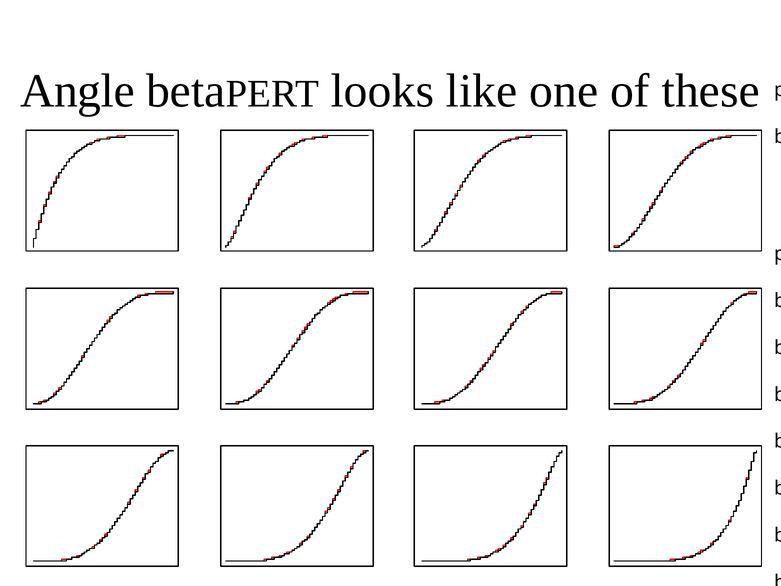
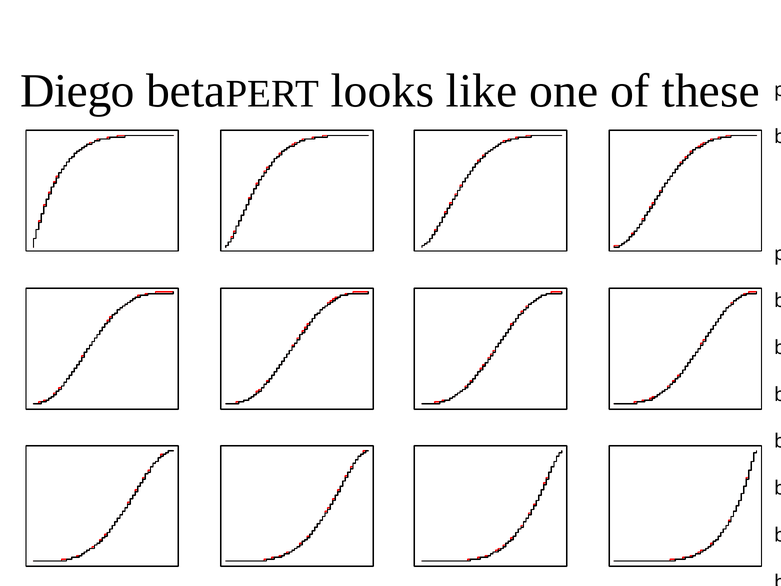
Angle: Angle -> Diego (77, 91)
